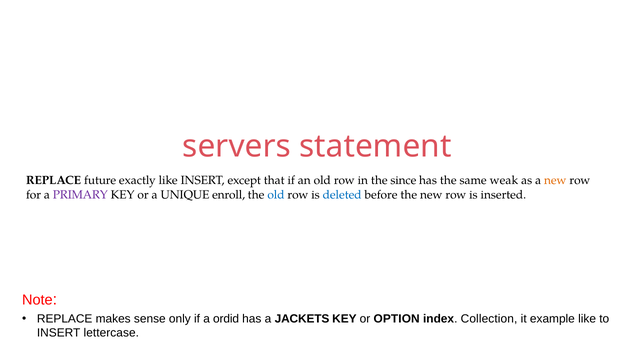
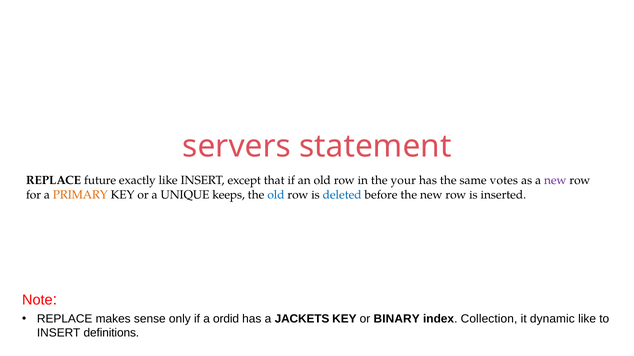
since: since -> your (403, 181)
weak: weak -> votes (504, 181)
new colour: orange -> purple (555, 181)
PRIMARY colour: purple -> orange (80, 195)
enroll: enroll -> keeps (229, 195)
OPTION: OPTION -> BINARY (397, 319)
example: example -> dynamic (552, 319)
lettercase: lettercase -> definitions (111, 334)
